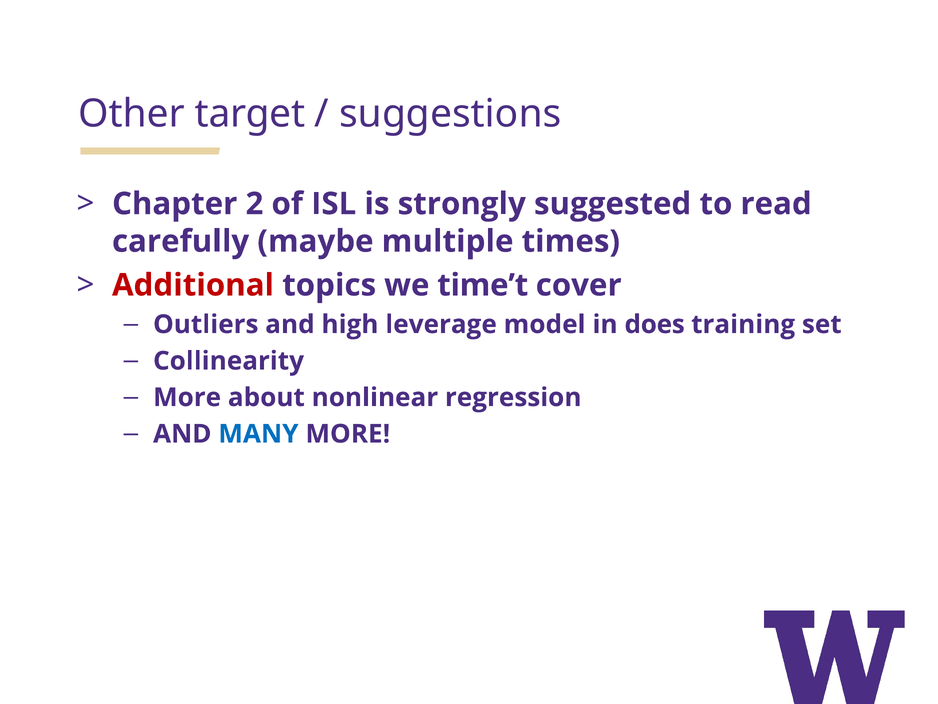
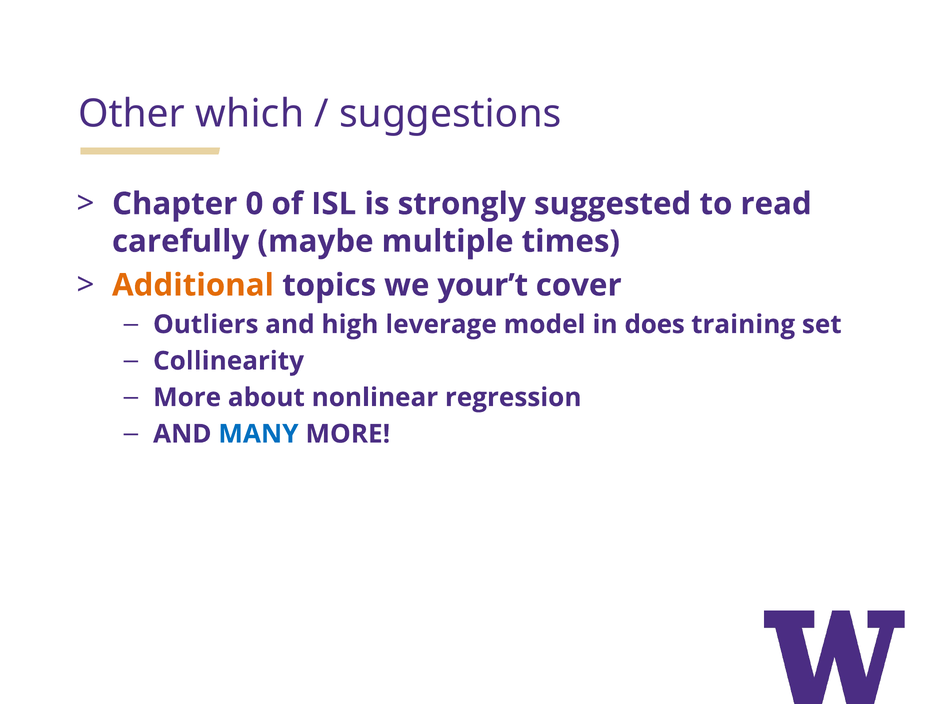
target: target -> which (250, 114)
2: 2 -> 0 (254, 204)
Additional colour: red -> orange (193, 285)
time’t: time’t -> your’t (483, 285)
